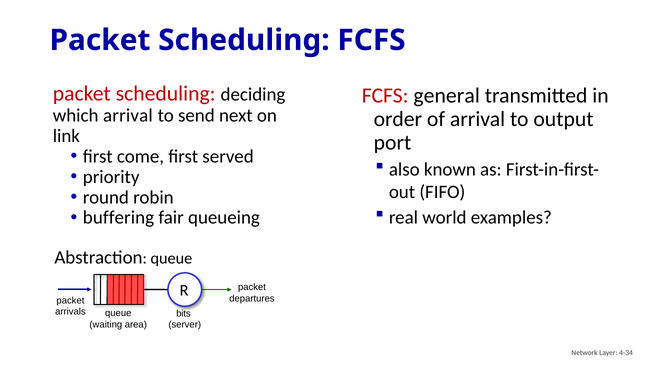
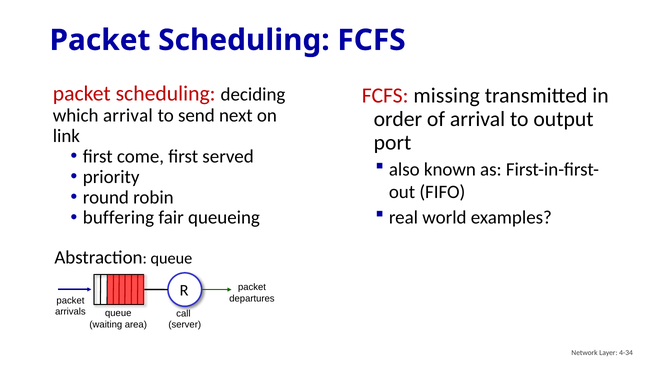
general: general -> missing (447, 96)
bits: bits -> call (183, 314)
